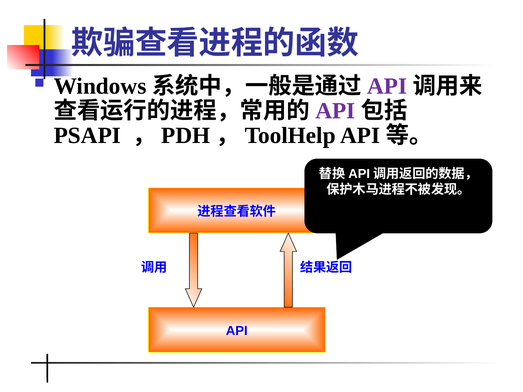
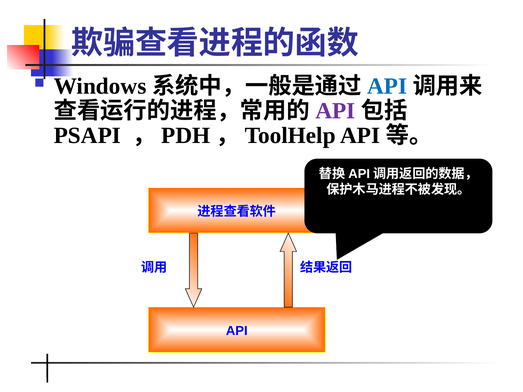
API colour: purple -> blue (387, 86)
